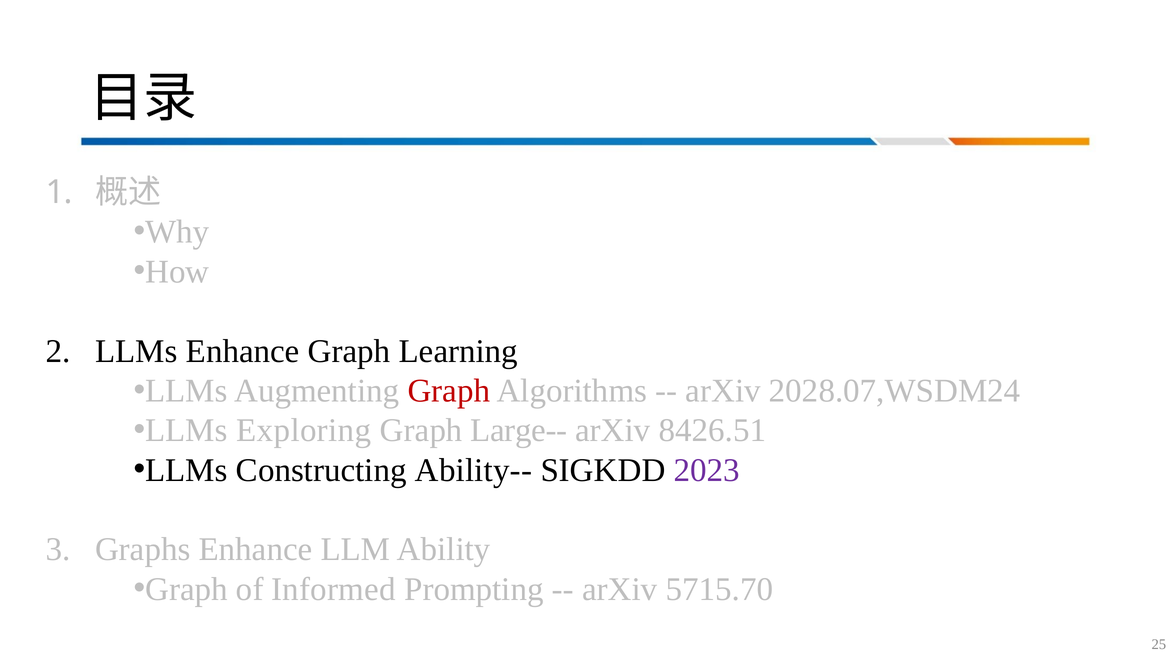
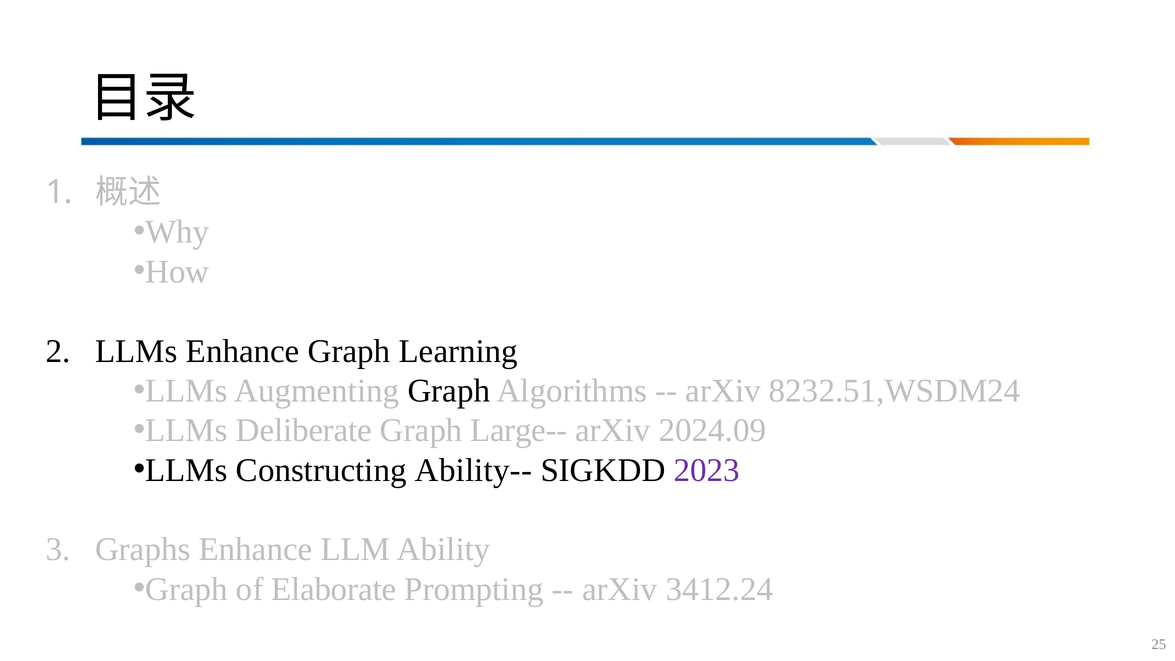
Graph colour: red -> black (449, 391)
2028.07,WSDM24: 2028.07,WSDM24 -> 8232.51,WSDM24 (895, 391)
Exploring: Exploring -> Deliberate (304, 430)
8426.51: 8426.51 -> 2024.09 (712, 430)
Informed: Informed -> Elaborate (334, 589)
5715.70: 5715.70 -> 3412.24 (719, 589)
